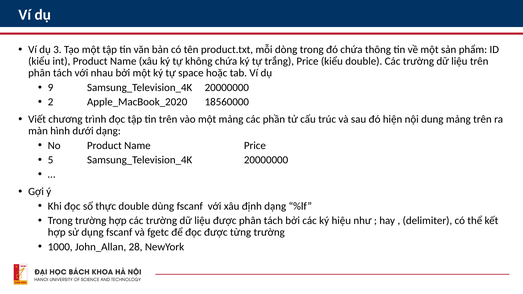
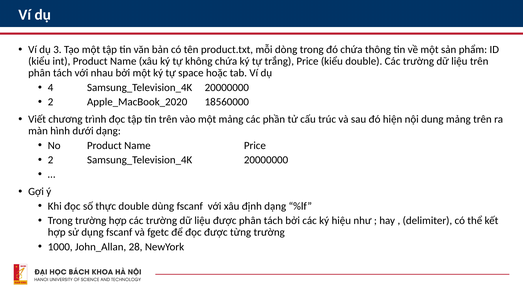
9: 9 -> 4 (51, 88)
5: 5 -> 2 (51, 160)
